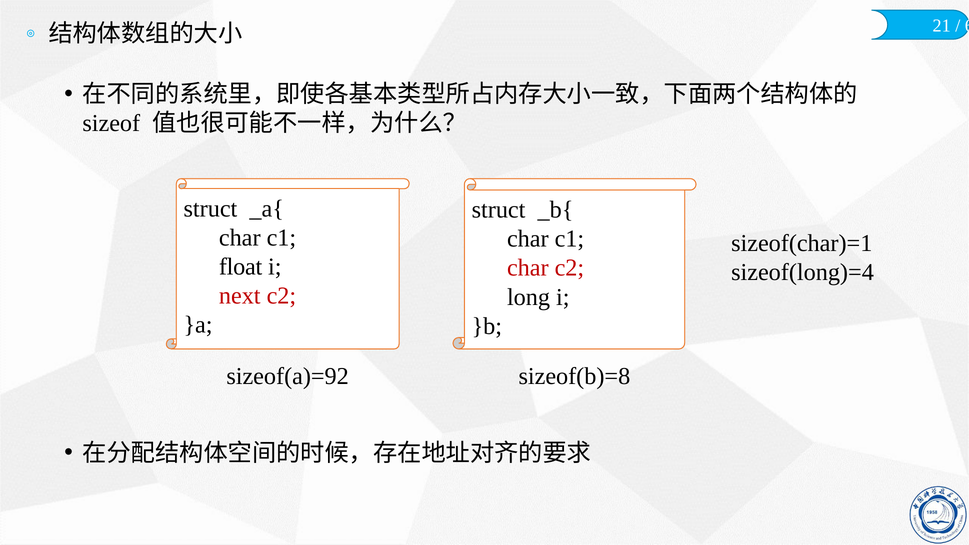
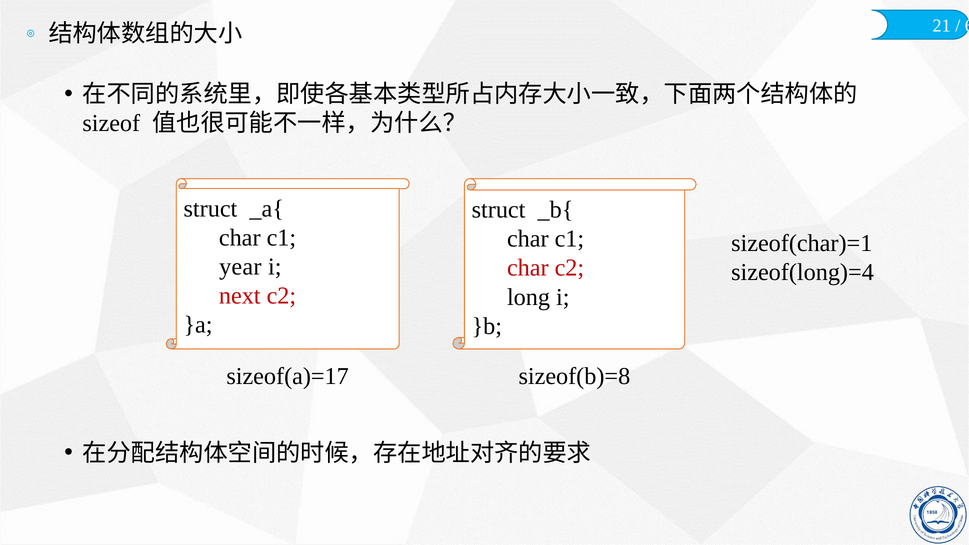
float: float -> year (240, 267)
sizeof(a)=92: sizeof(a)=92 -> sizeof(a)=17 (288, 376)
